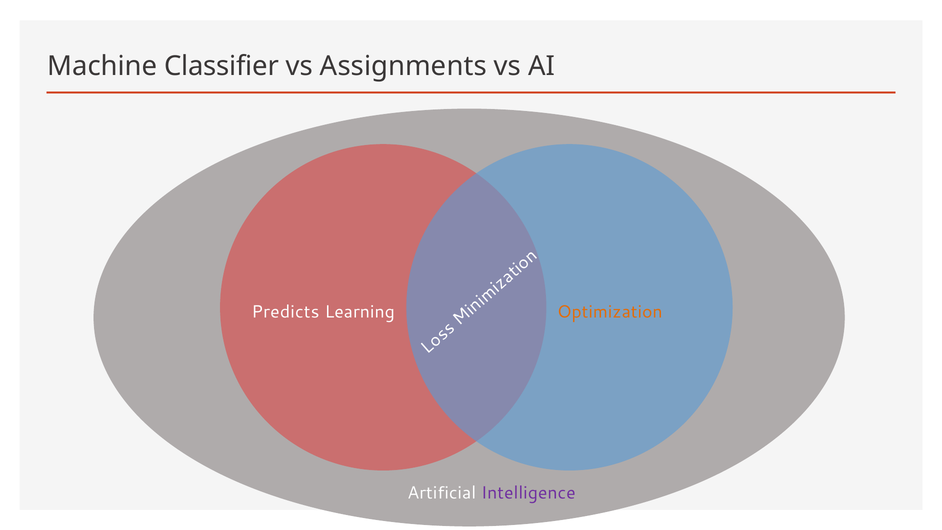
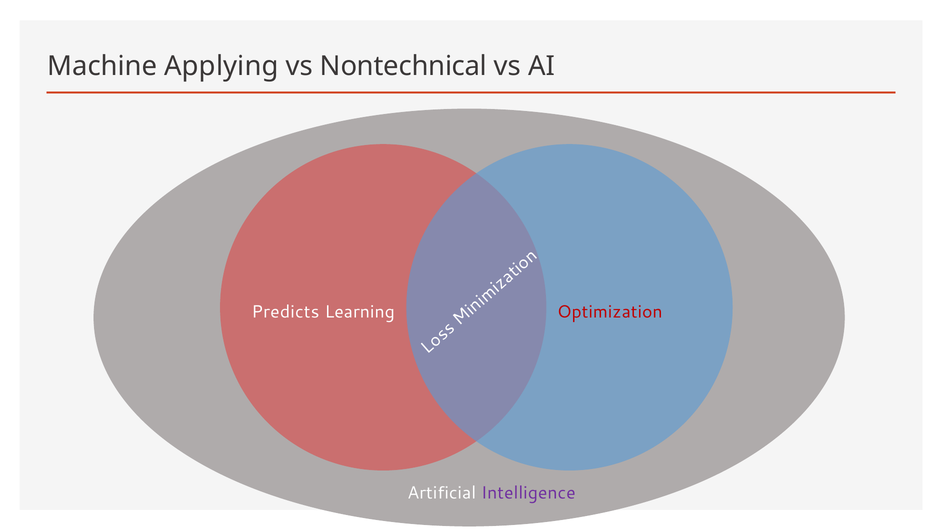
Classifier: Classifier -> Applying (221, 66)
Assignments: Assignments -> Nontechnical (403, 66)
Optimization colour: orange -> red (610, 312)
